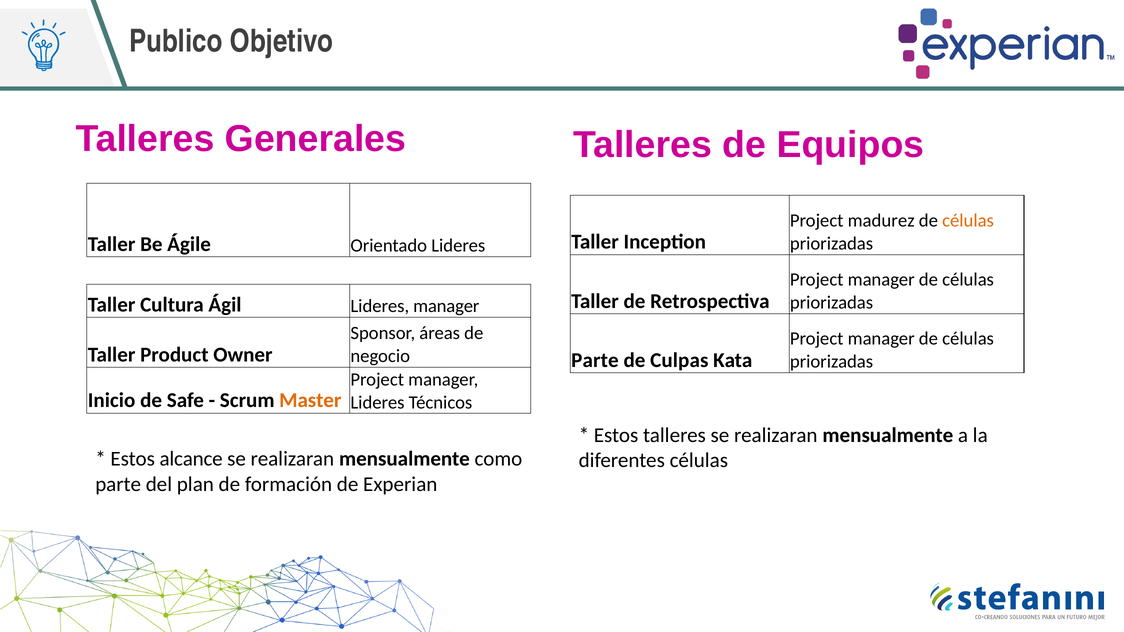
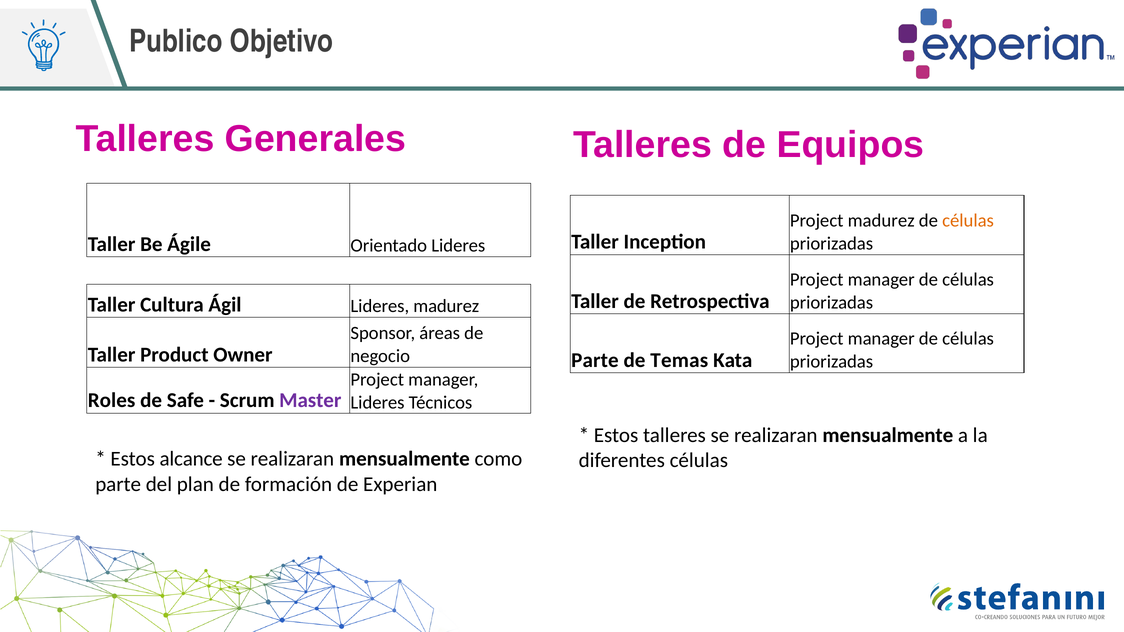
Lideres manager: manager -> madurez (446, 306)
Culpas: Culpas -> Temas (679, 360)
Inicio: Inicio -> Roles (112, 401)
Master colour: orange -> purple (310, 401)
